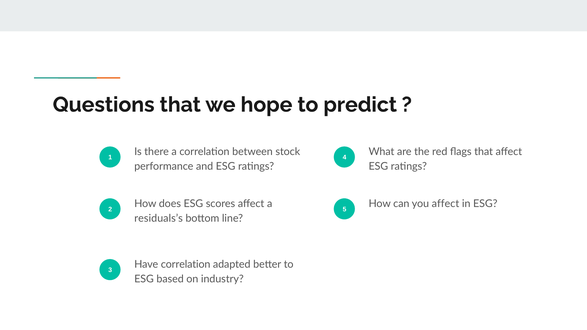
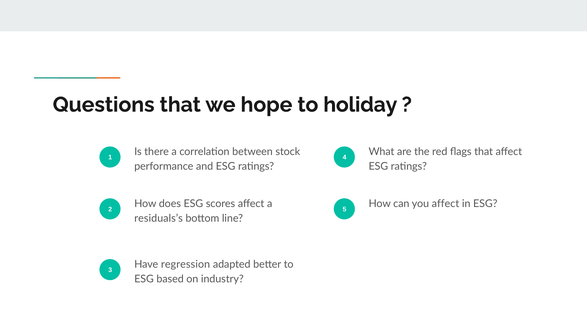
predict: predict -> holiday (360, 105)
Have correlation: correlation -> regression (186, 265)
